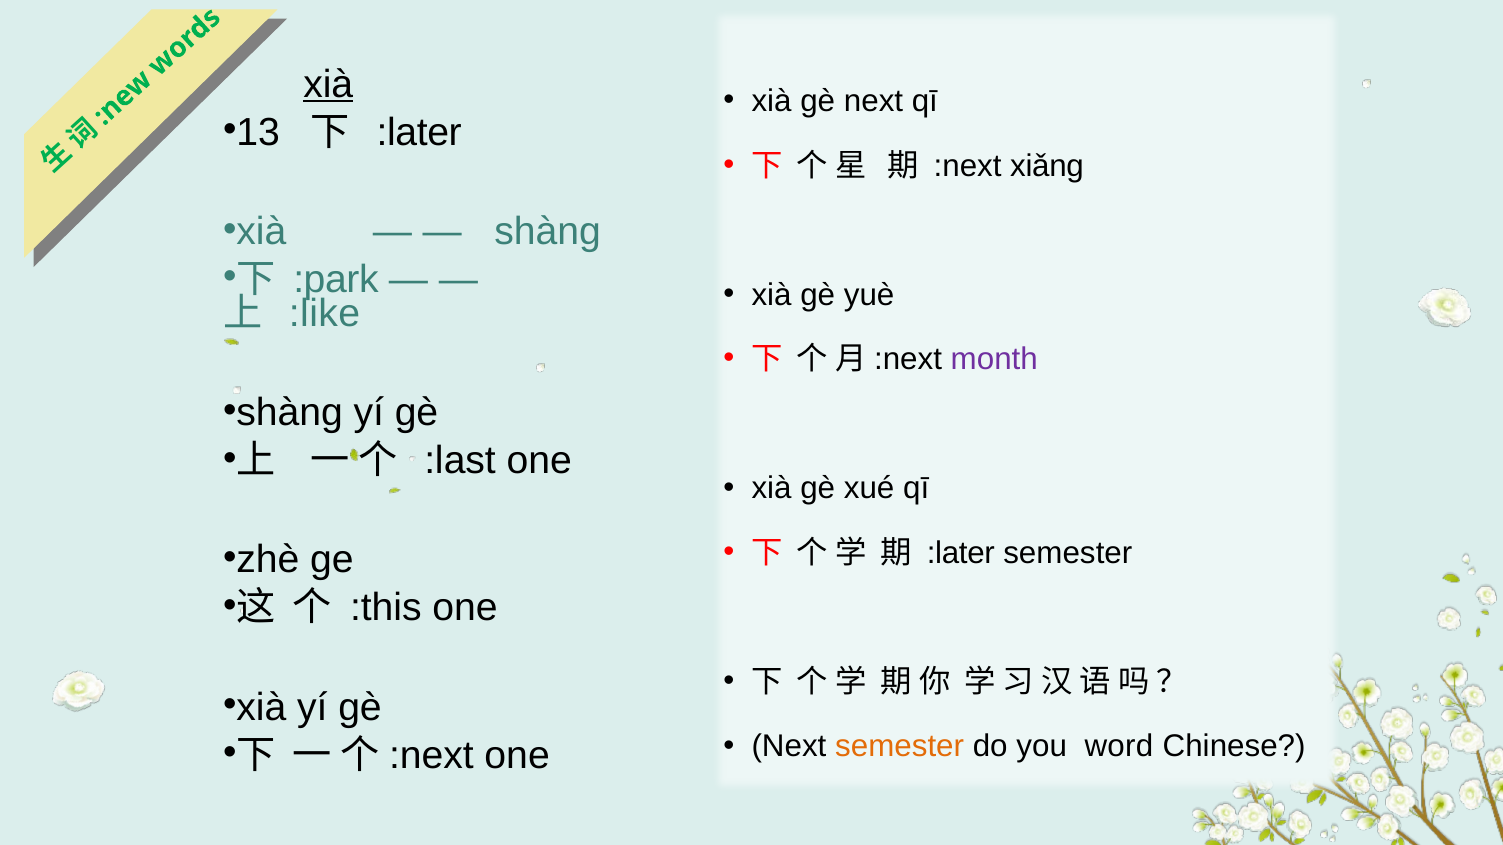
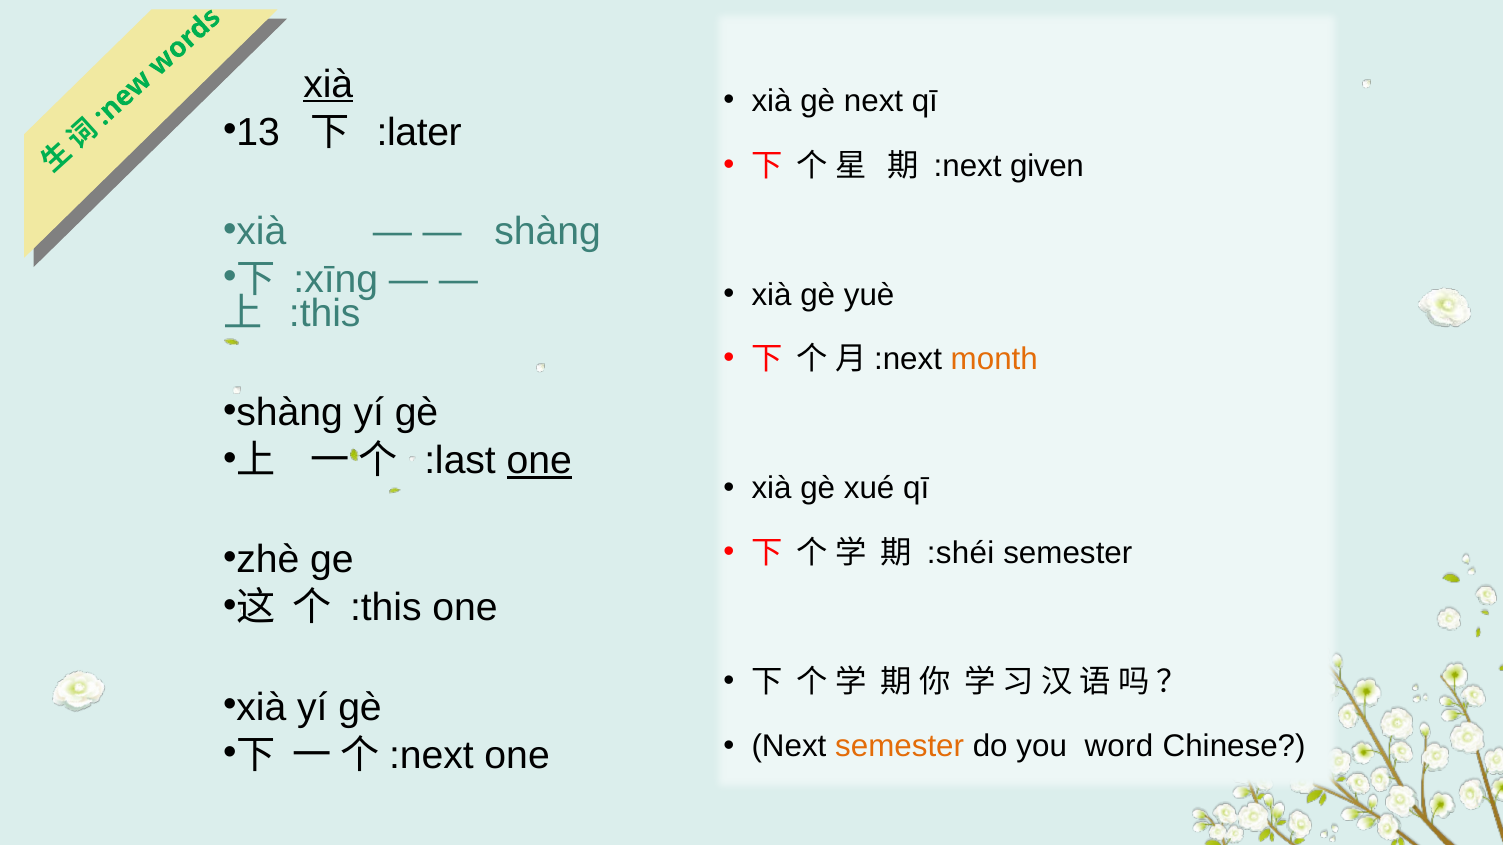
xiǎnɡ: xiǎnɡ -> given (1047, 166)
:park: :park -> :xīnɡ (336, 280)
:like: :like -> :this (325, 313)
month colour: purple -> orange (994, 360)
one underline: none -> present (539, 461)
:later: :later -> :shéi (961, 553)
